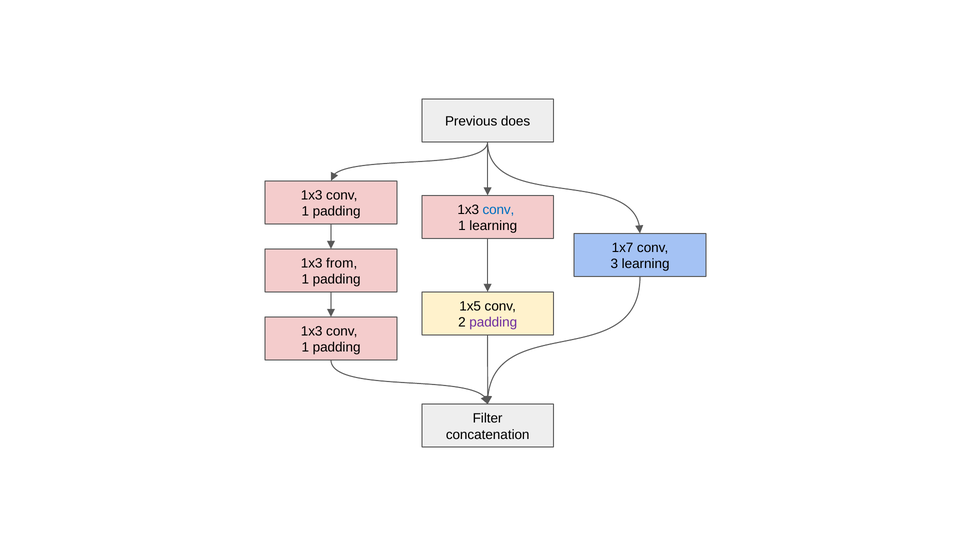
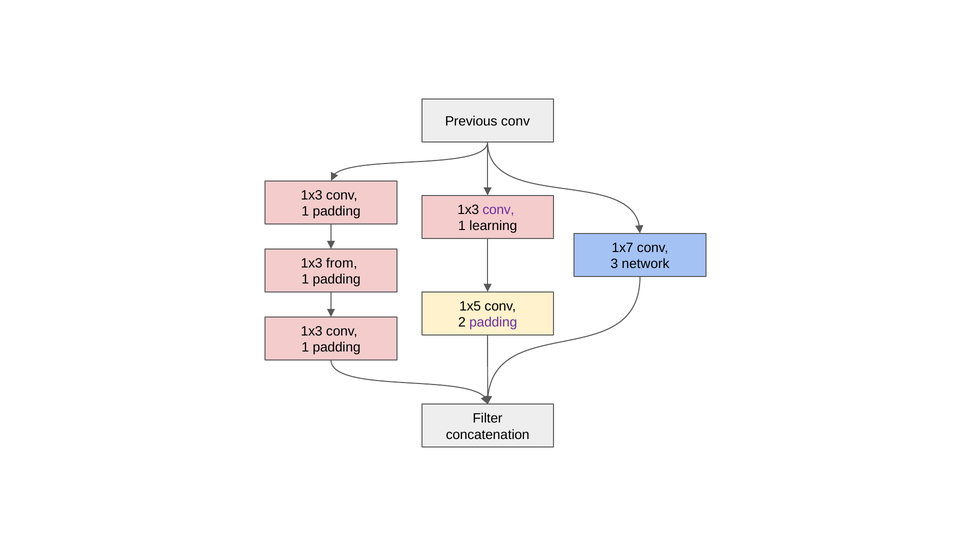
Previous does: does -> conv (515, 121)
conv colour: blue -> purple (498, 210)
3 learning: learning -> network (646, 264)
